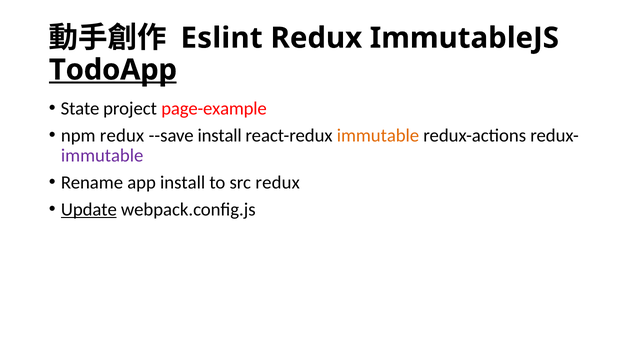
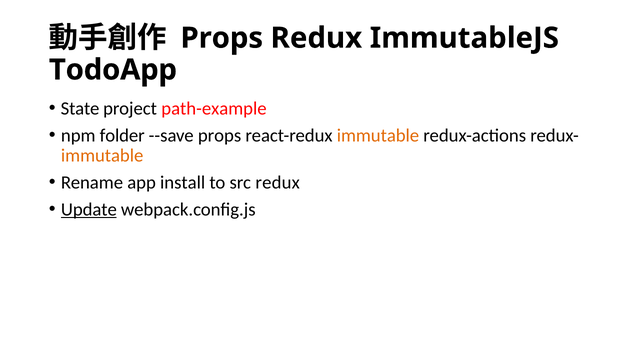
Eslint: Eslint -> Props (222, 38)
TodoApp underline: present -> none (113, 70)
page-example: page-example -> path-example (214, 109)
npm redux: redux -> folder (122, 135)
--save install: install -> props (220, 135)
immutable colour: purple -> orange (102, 156)
